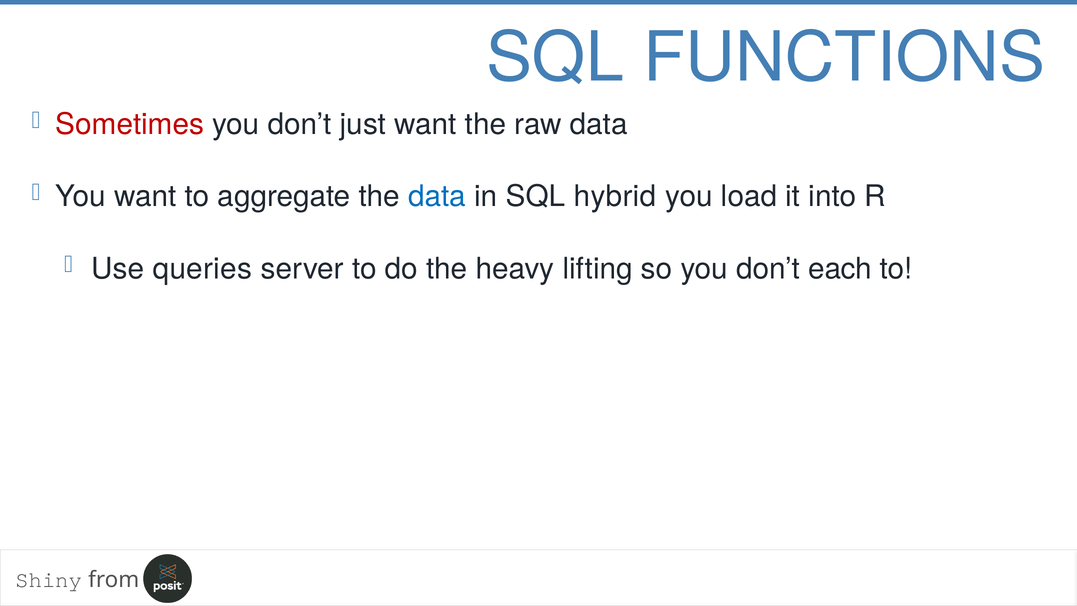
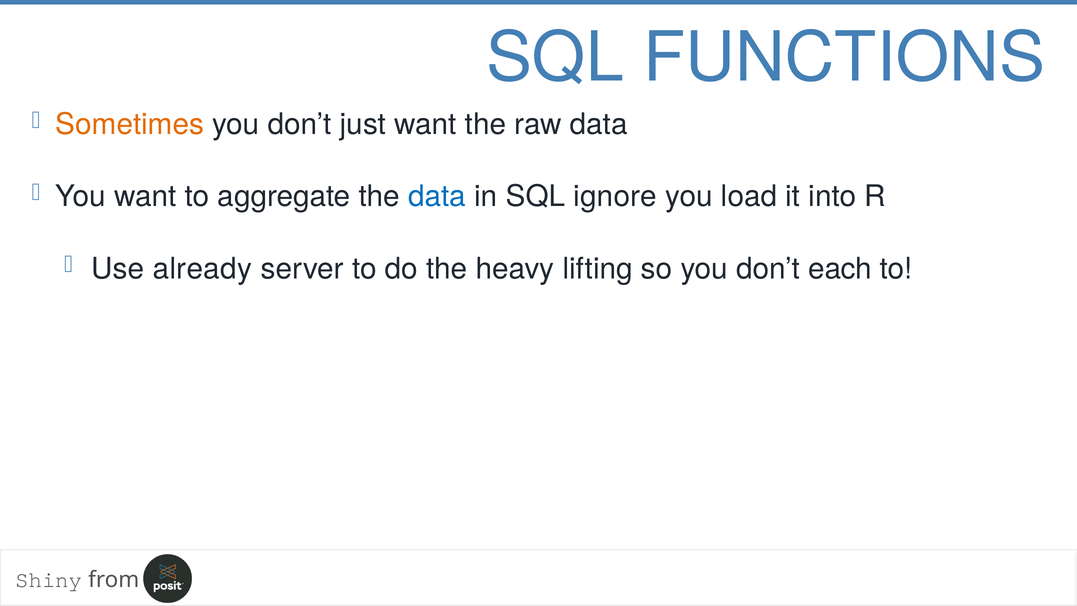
Sometimes colour: red -> orange (130, 124)
hybrid: hybrid -> ignore (615, 196)
queries: queries -> already (202, 269)
